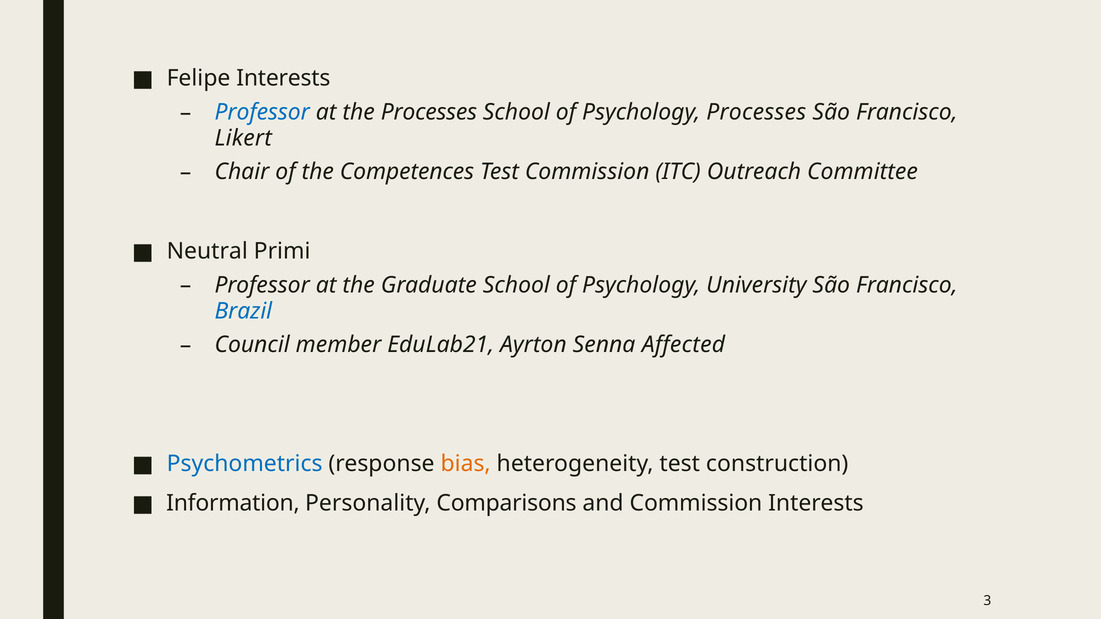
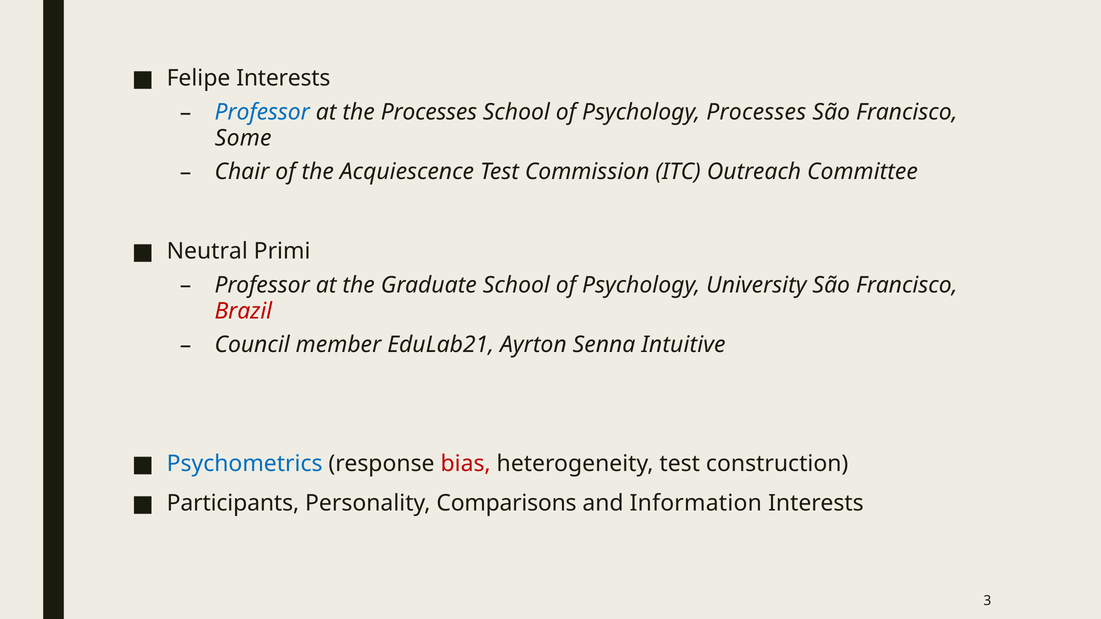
Likert: Likert -> Some (243, 138)
Competences: Competences -> Acquiescence (407, 172)
Brazil colour: blue -> red (243, 311)
Affected: Affected -> Intuitive (684, 345)
bias colour: orange -> red (466, 464)
Information: Information -> Participants (233, 504)
and Commission: Commission -> Information (696, 504)
